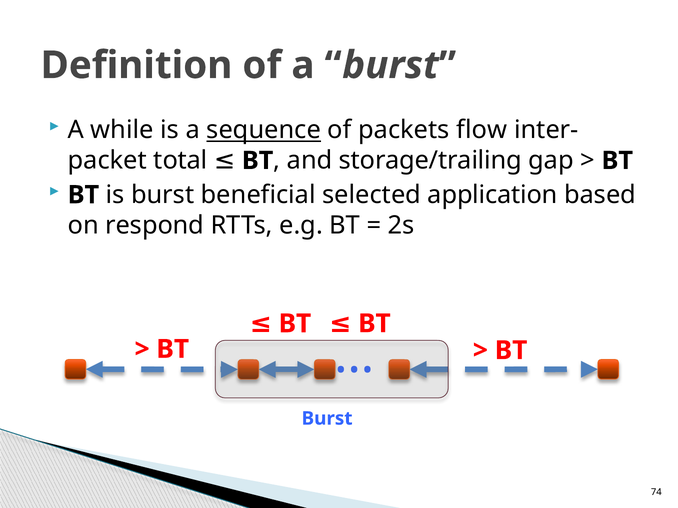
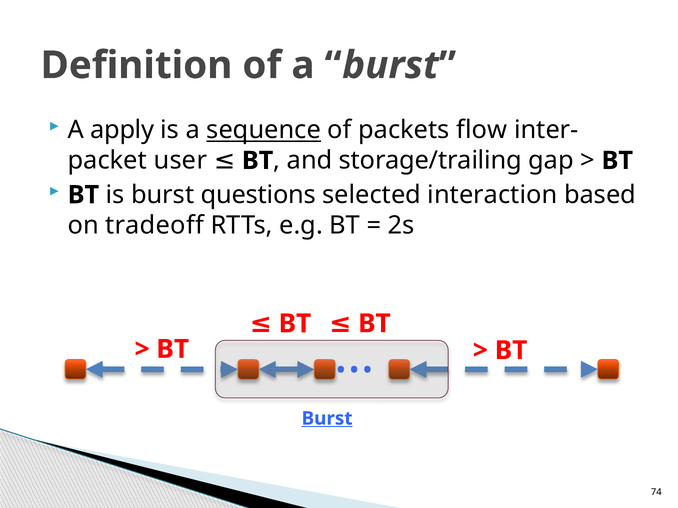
while: while -> apply (122, 130)
total: total -> user (180, 161)
beneficial: beneficial -> questions (258, 195)
application: application -> interaction (492, 195)
respond: respond -> tradeoff (155, 226)
Burst underline: none -> present (327, 419)
